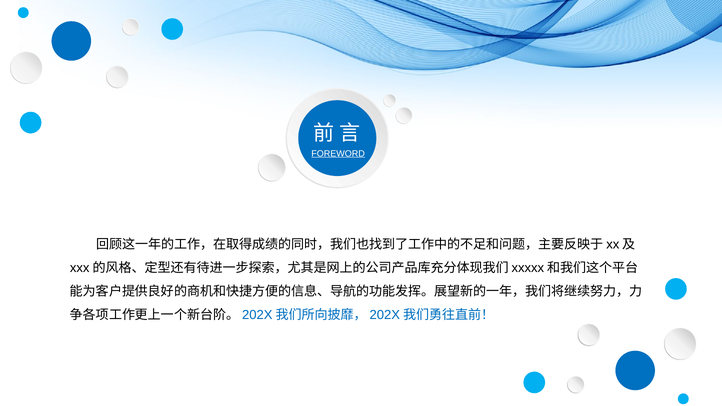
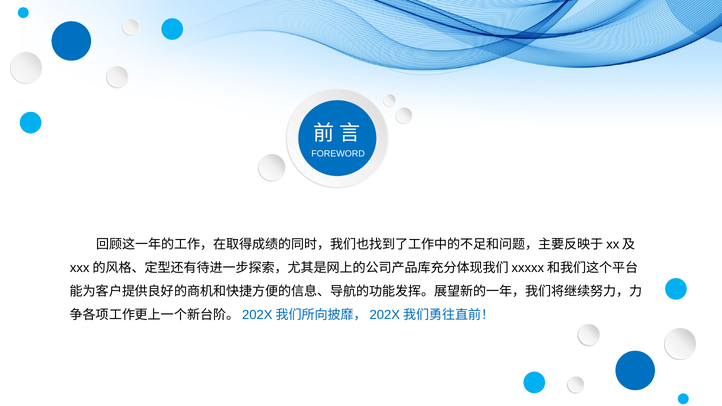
FOREWORD underline: present -> none (338, 154)
